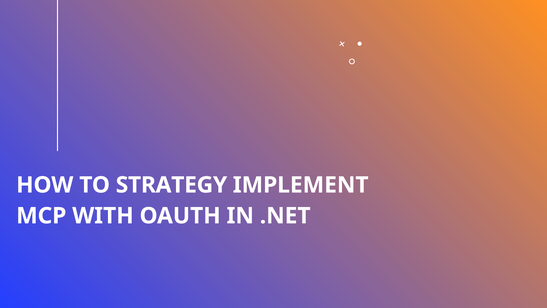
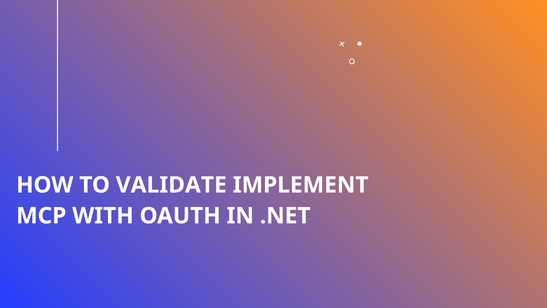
STRATEGY: STRATEGY -> VALIDATE (171, 185)
